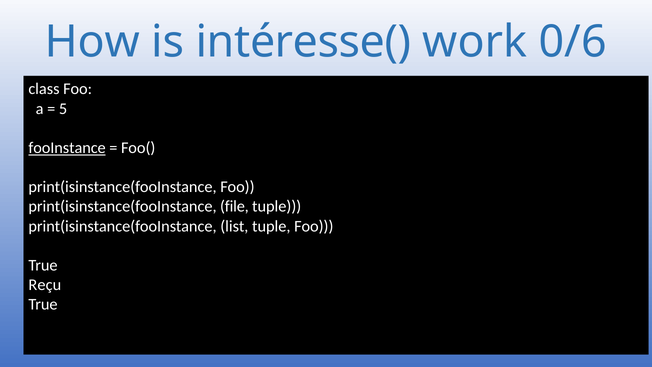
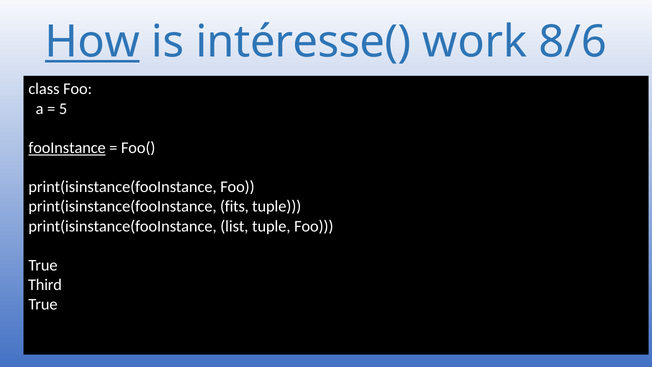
How underline: none -> present (92, 42)
0/6: 0/6 -> 8/6 (573, 42)
file: file -> fits (234, 206)
Reçu: Reçu -> Third (45, 285)
